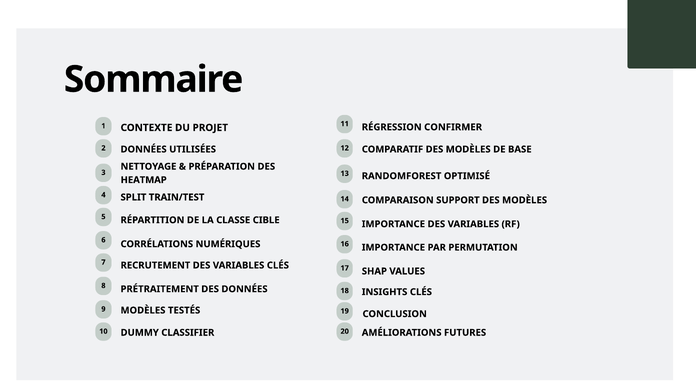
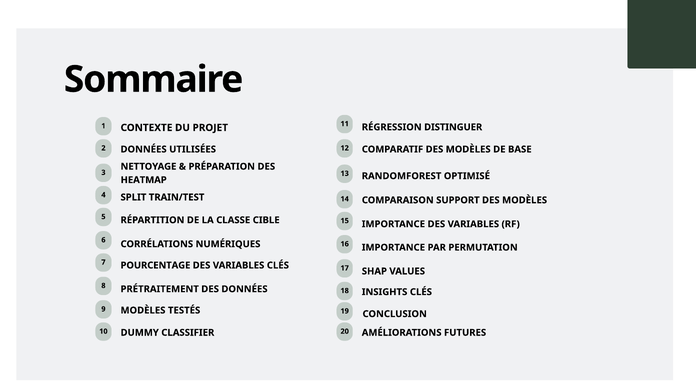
CONFIRMER: CONFIRMER -> DISTINGUER (453, 127)
RECRUTEMENT: RECRUTEMENT -> POURCENTAGE (155, 266)
